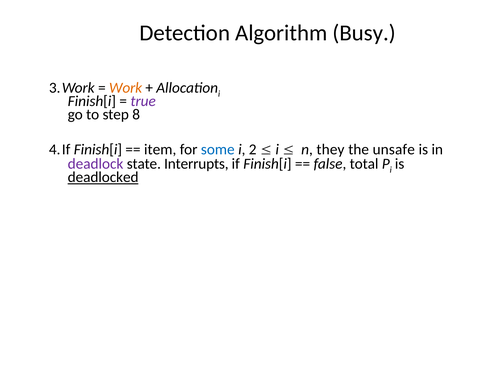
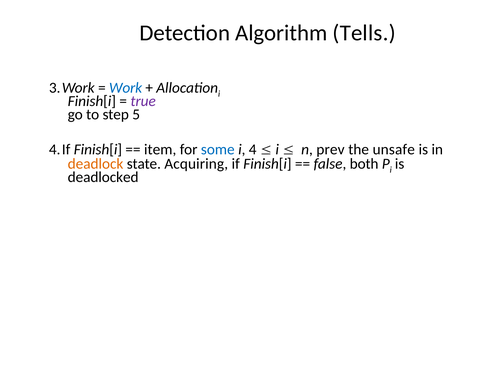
Busy: Busy -> Tells (364, 33)
Work colour: orange -> blue (126, 88)
8: 8 -> 5 (136, 114)
2: 2 -> 4 (253, 149)
they: they -> prev (330, 149)
deadlock colour: purple -> orange (96, 164)
Interrupts: Interrupts -> Acquiring (196, 164)
total: total -> both (364, 164)
deadlocked underline: present -> none (103, 177)
